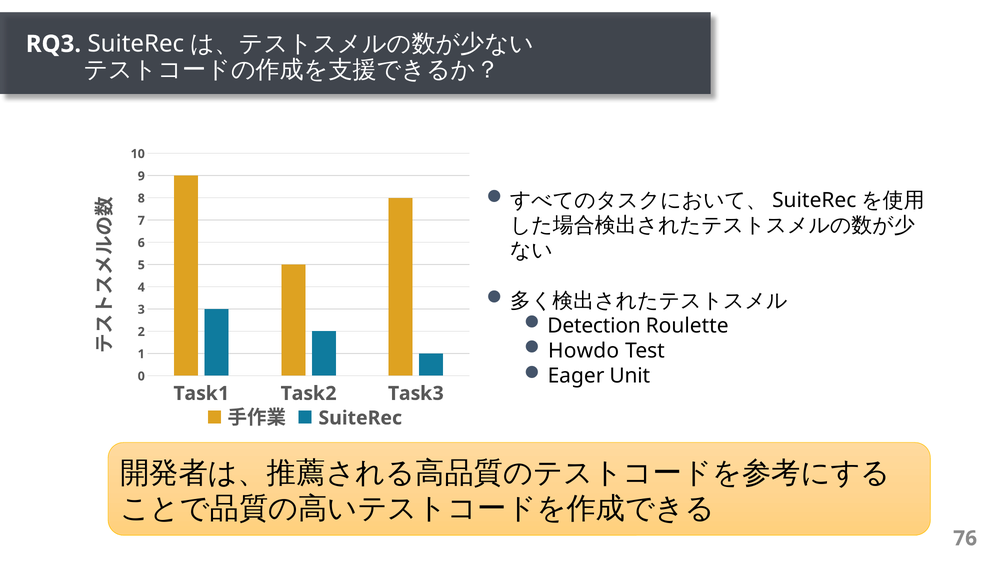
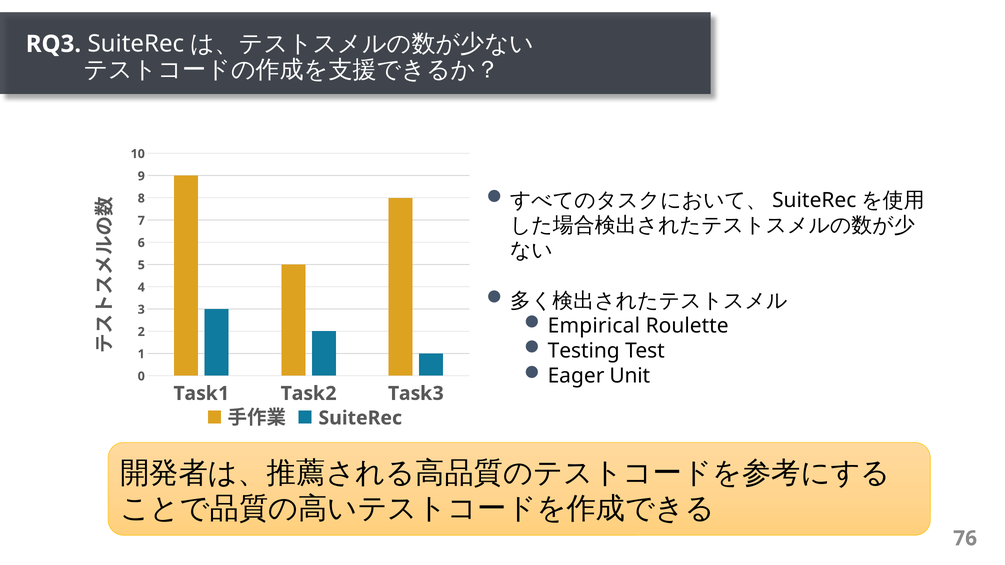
Detection: Detection -> Empirical (594, 326)
Howdo: Howdo -> Testing (584, 351)
